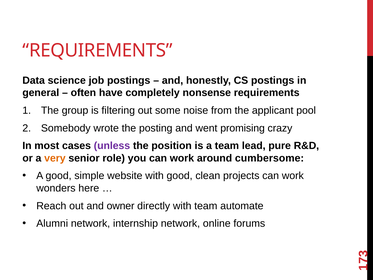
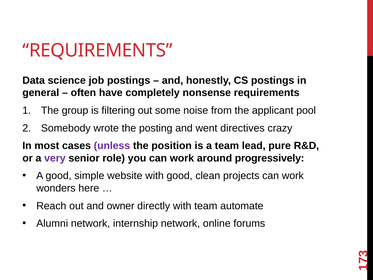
promising: promising -> directives (242, 128)
very colour: orange -> purple (55, 158)
cumbersome: cumbersome -> progressively (270, 158)
